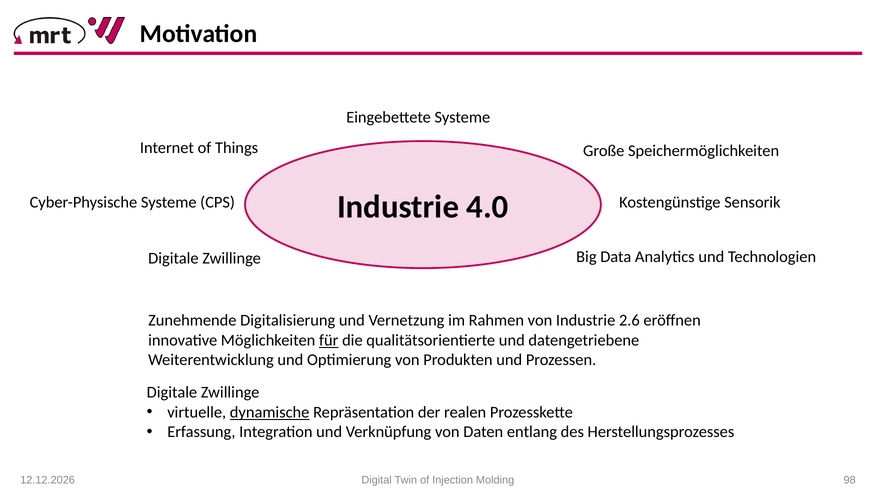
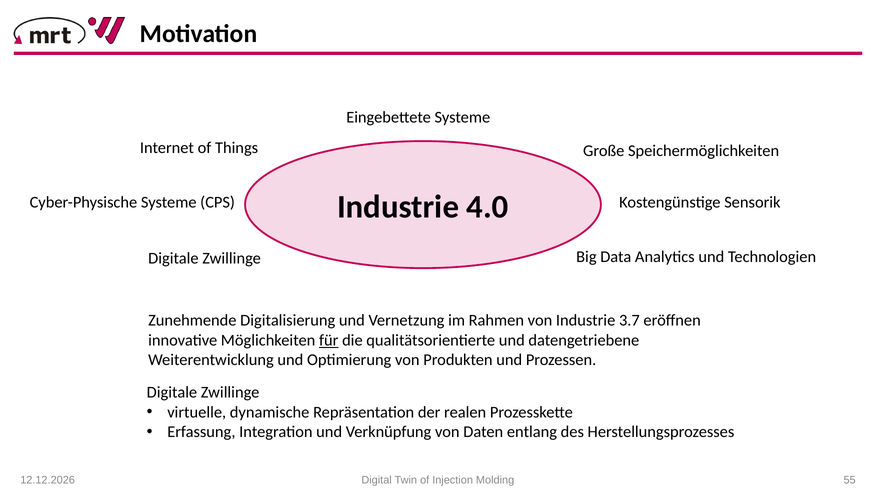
2.6: 2.6 -> 3.7 (629, 320)
dynamische underline: present -> none (270, 412)
98: 98 -> 55 (850, 480)
